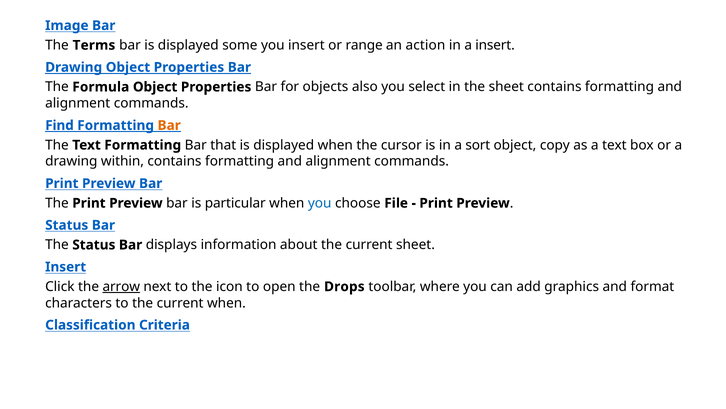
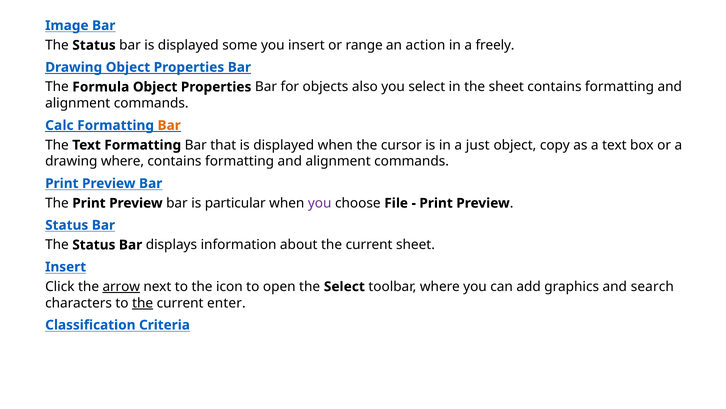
Terms: Terms -> Status (94, 45)
a insert: insert -> freely (495, 45)
Find: Find -> Calc (59, 125)
sort: sort -> just (478, 145)
drawing within: within -> where (122, 161)
you colour: blue -> purple (320, 203)
the Drops: Drops -> Select (344, 286)
format: format -> search (652, 286)
the underline: none -> present (143, 303)
current when: when -> enter (226, 303)
